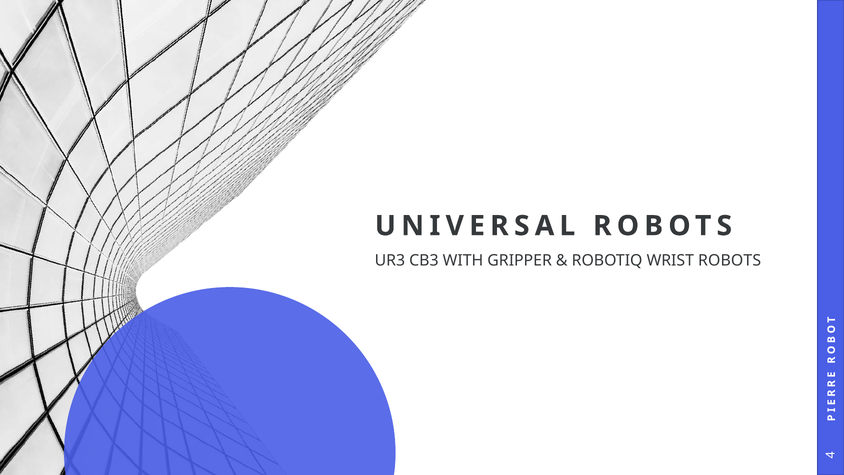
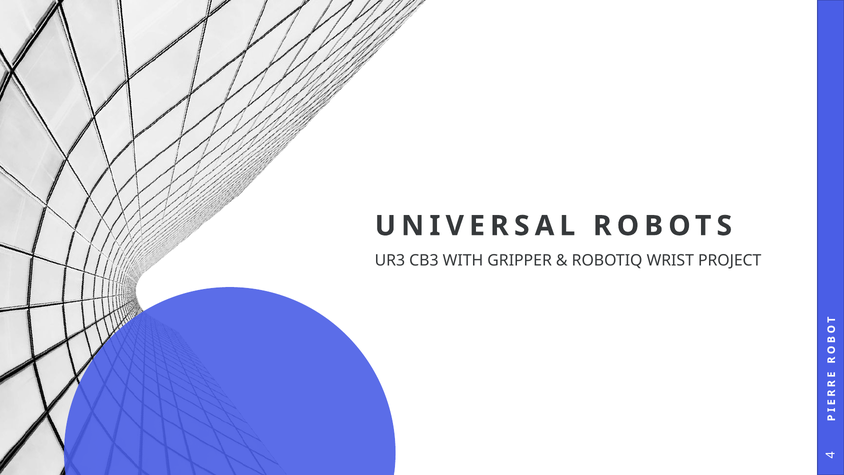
WRIST ROBOTS: ROBOTS -> PROJECT (730, 260)
